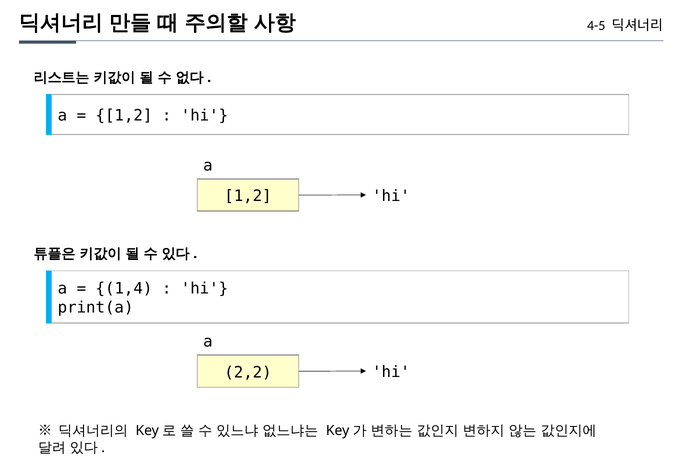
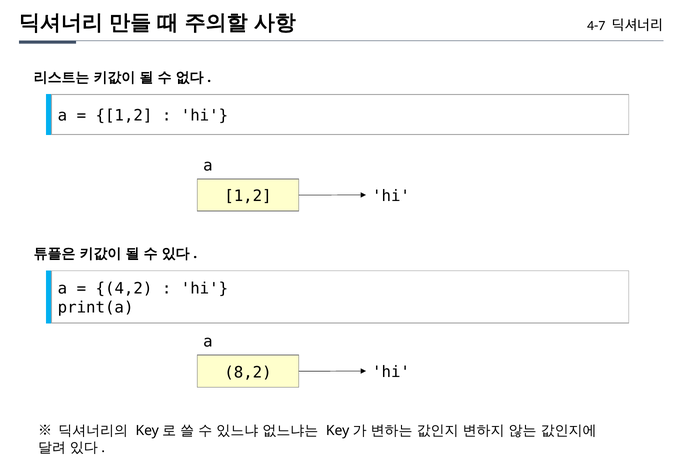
4-5: 4-5 -> 4-7 (596, 26)
1,4: 1,4 -> 4,2 (124, 289)
2,2: 2,2 -> 8,2 (248, 372)
